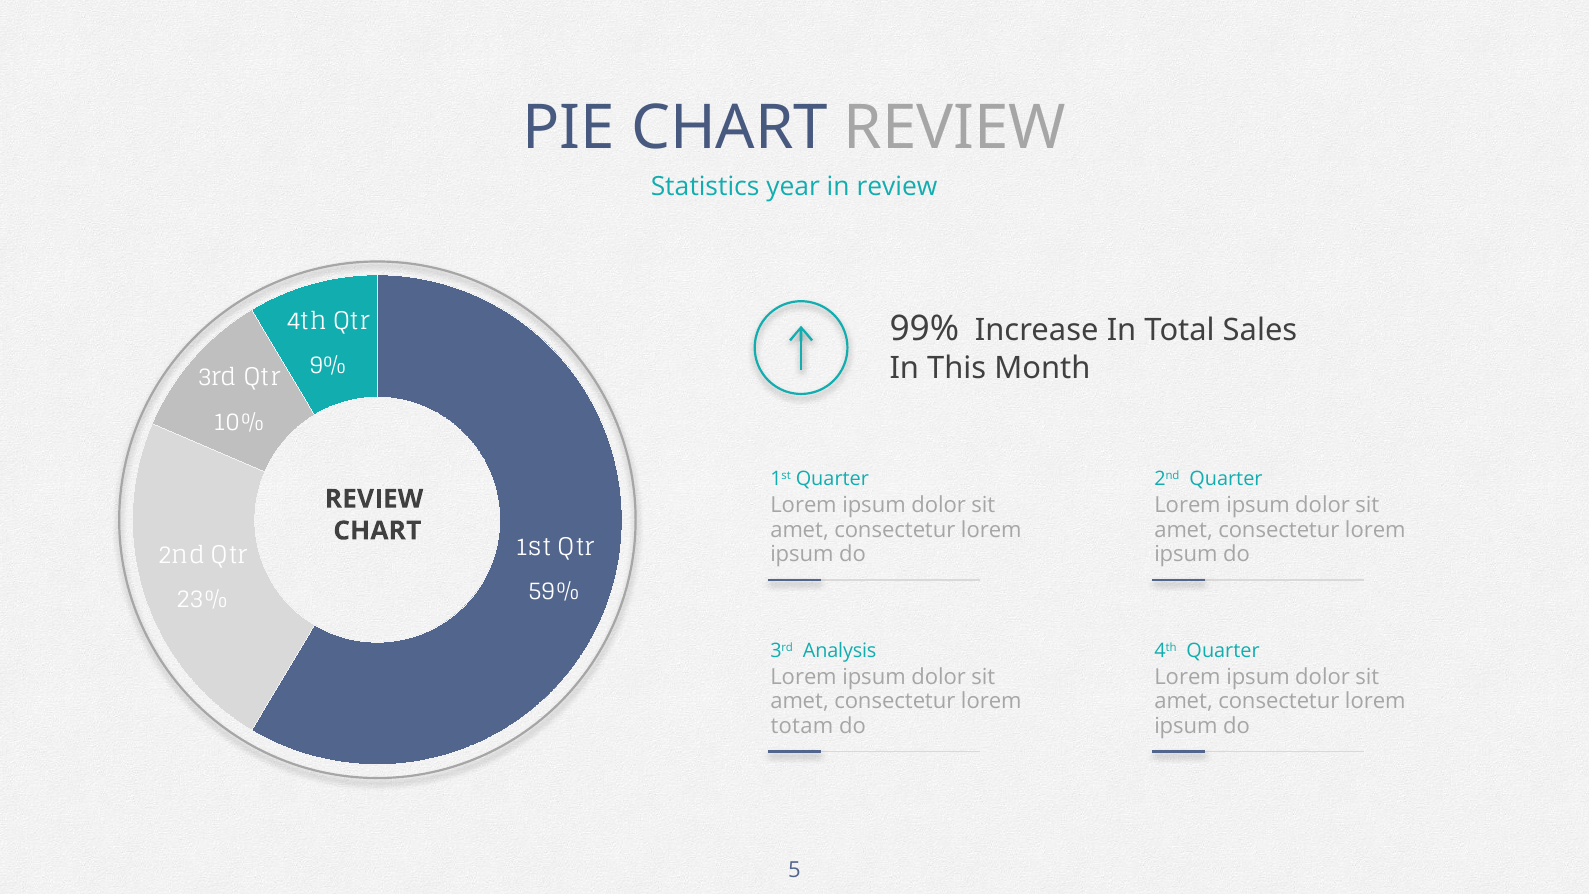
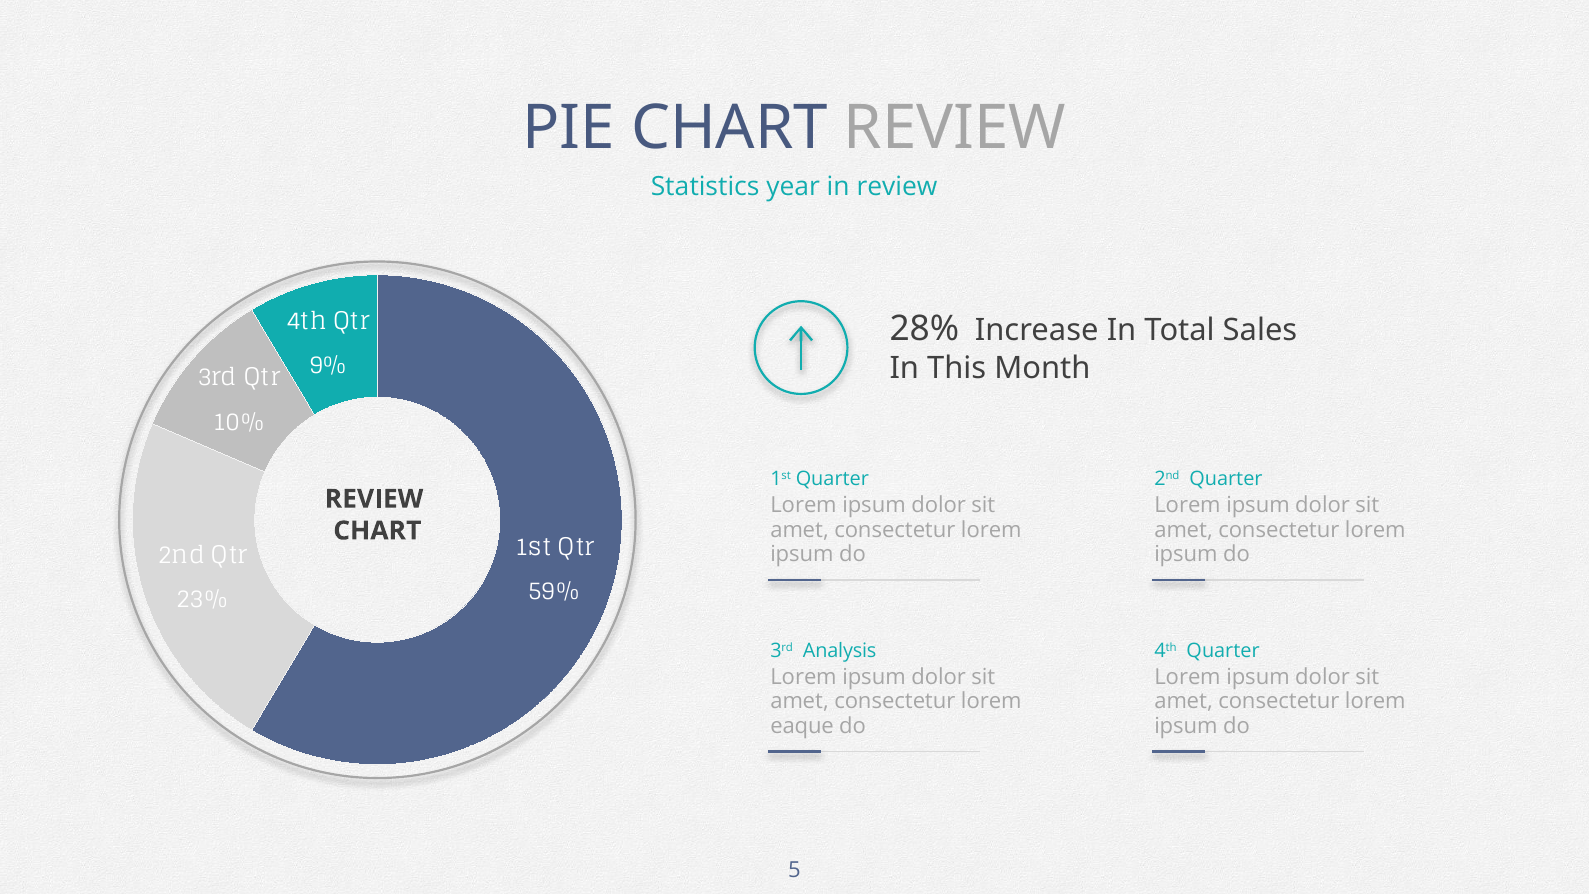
99%: 99% -> 28% (924, 329)
totam: totam -> eaque (802, 726)
